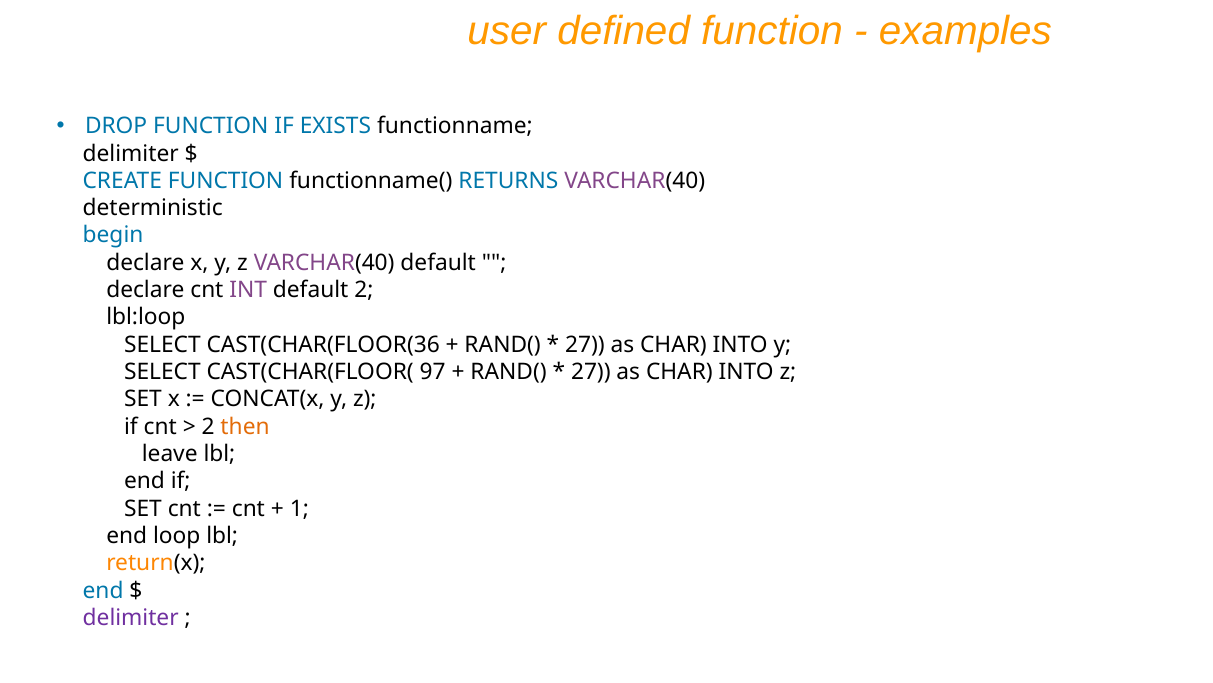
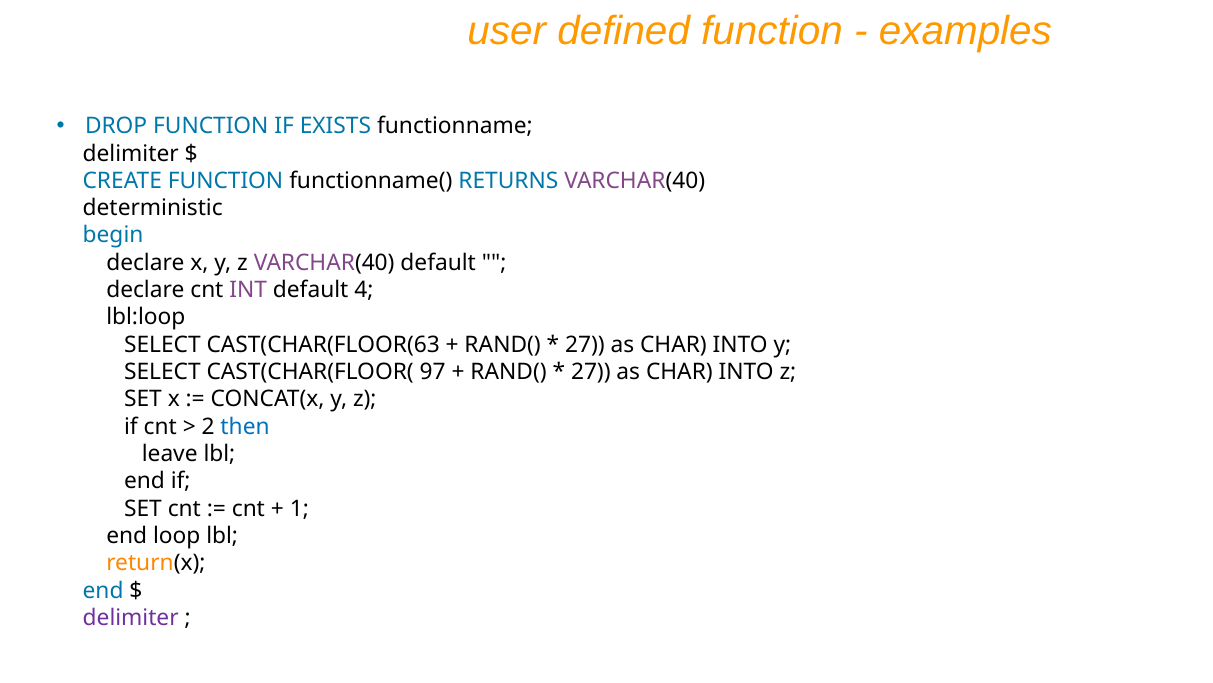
default 2: 2 -> 4 (364, 290)
CAST(CHAR(FLOOR(36: CAST(CHAR(FLOOR(36 -> CAST(CHAR(FLOOR(63 (323, 344)
then colour: orange -> blue (245, 426)
